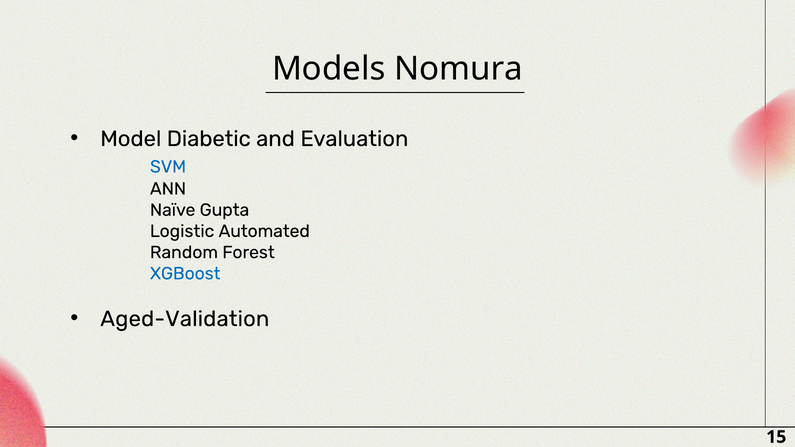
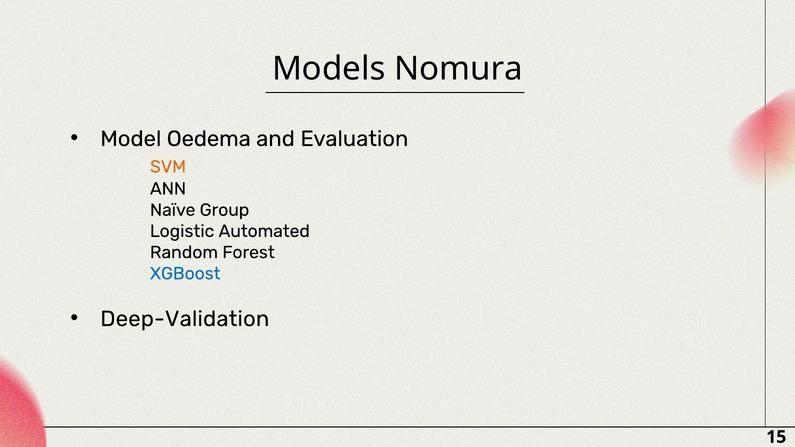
Diabetic: Diabetic -> Oedema (209, 139)
SVM colour: blue -> orange (168, 167)
Gupta: Gupta -> Group (224, 210)
Aged-Validation: Aged-Validation -> Deep-Validation (185, 319)
